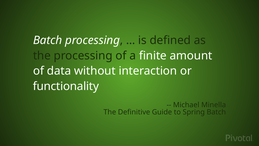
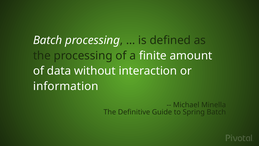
functionality: functionality -> information (66, 86)
